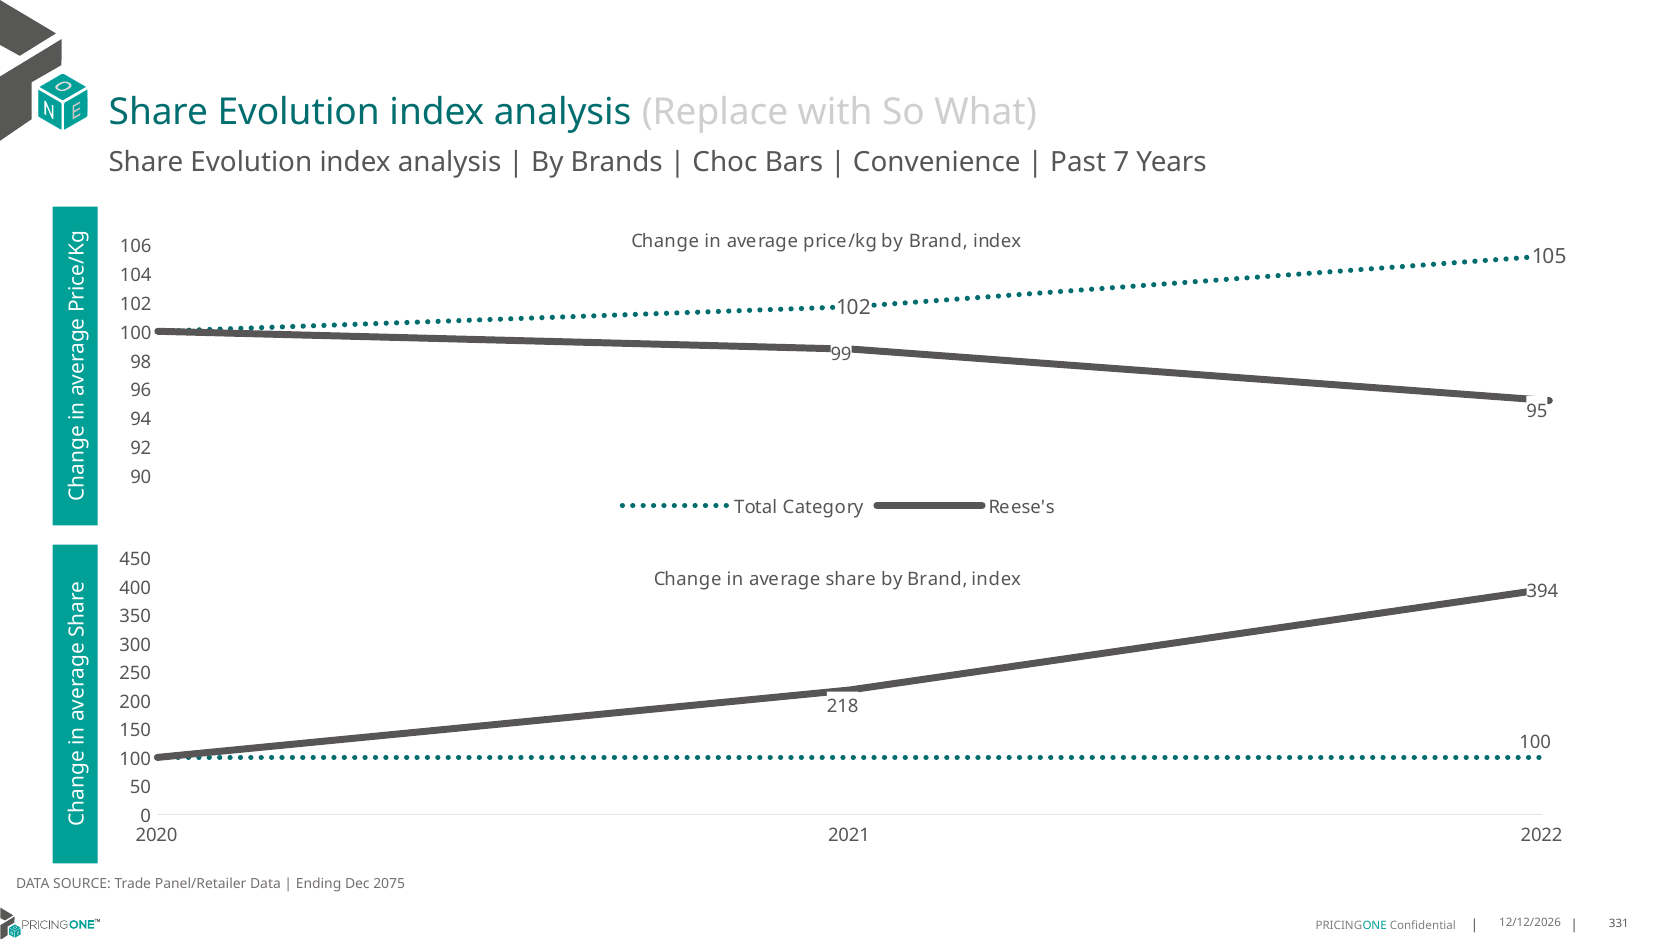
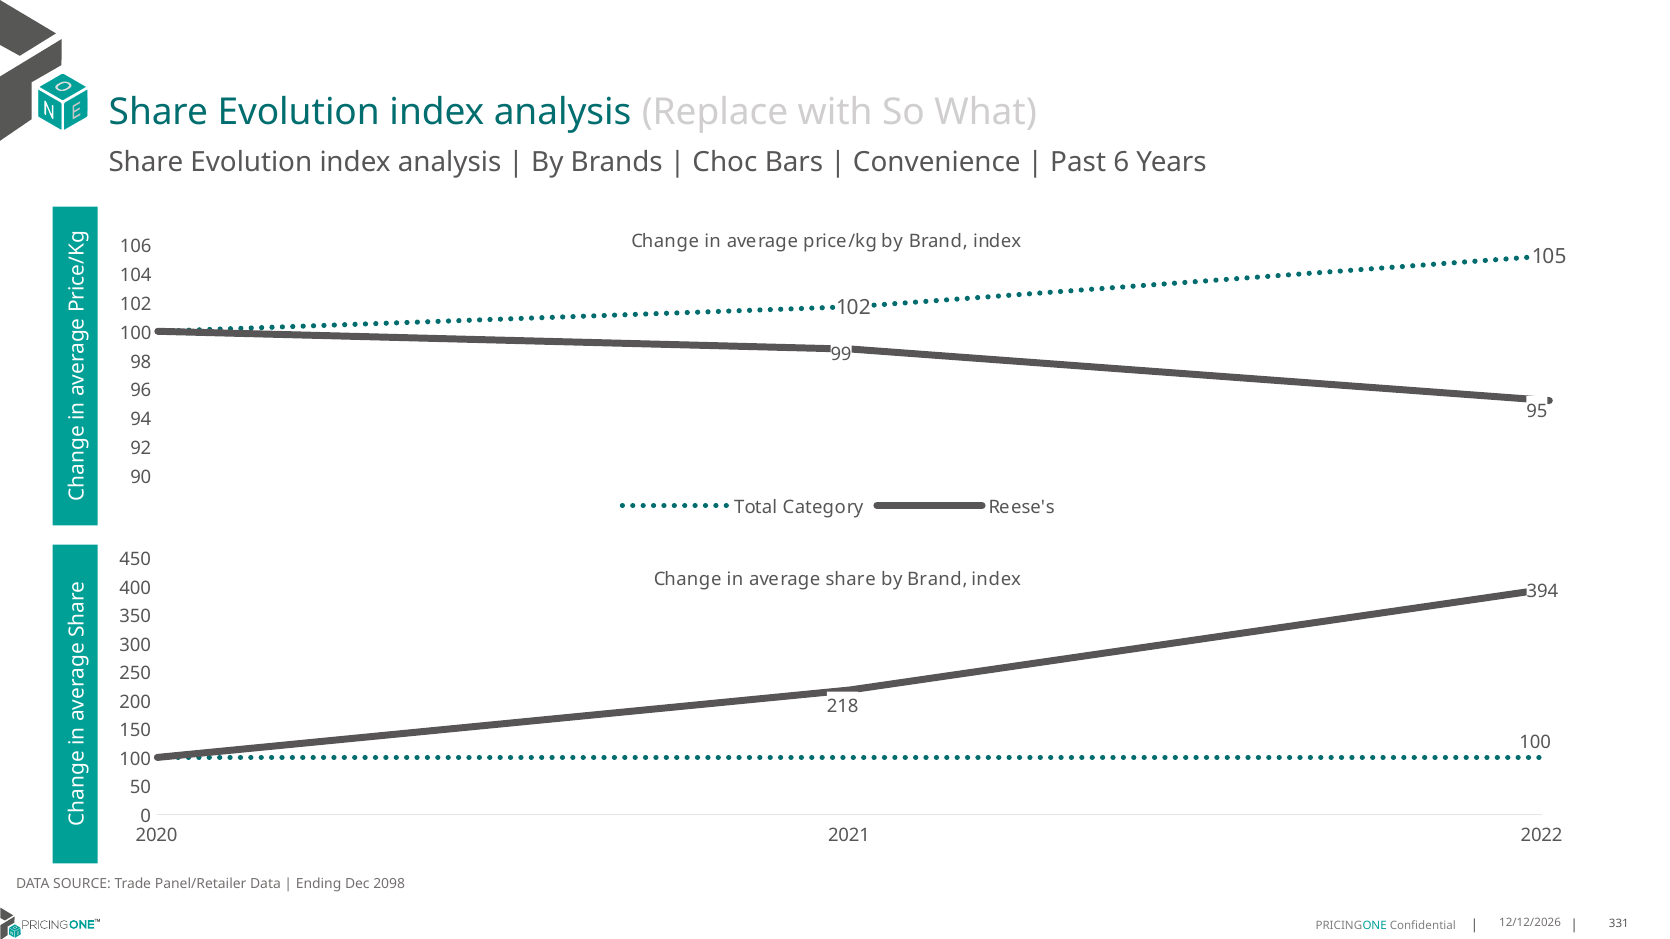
7: 7 -> 6 (1121, 163)
2075: 2075 -> 2098 (389, 885)
